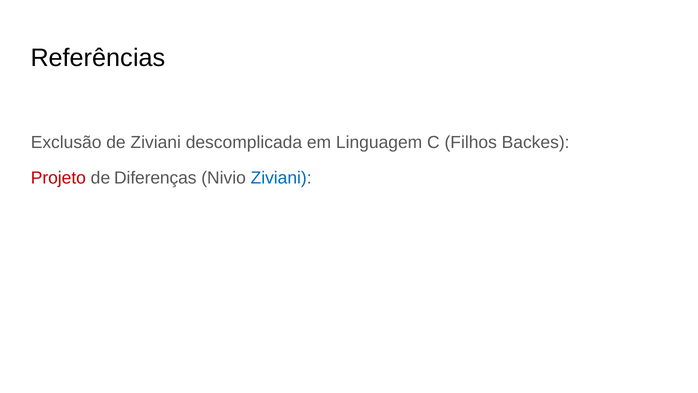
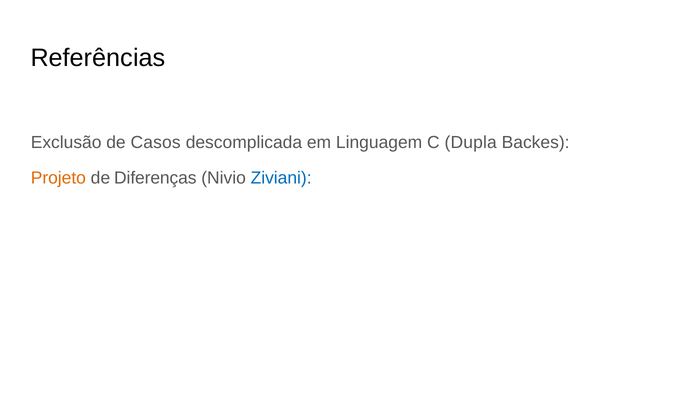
de Ziviani: Ziviani -> Casos (156, 142)
Filhos: Filhos -> Dupla (471, 142)
Projeto colour: red -> orange (58, 178)
